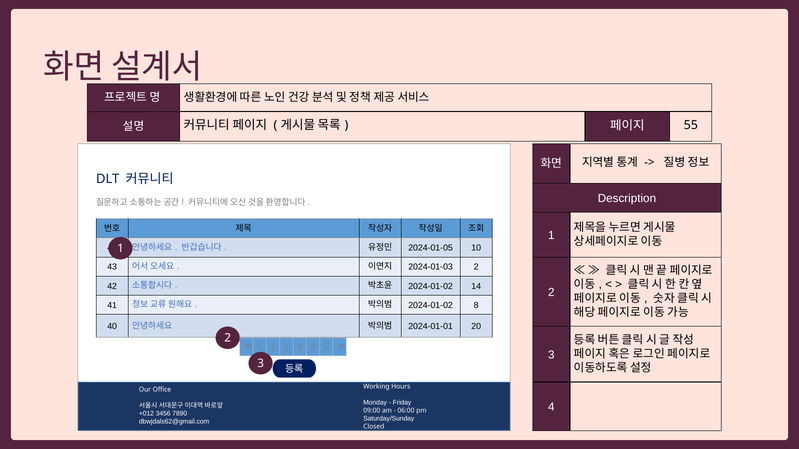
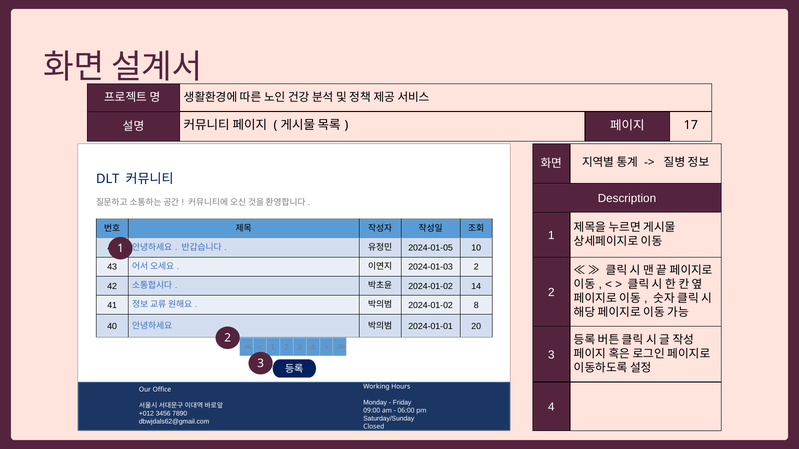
55: 55 -> 17 (691, 125)
